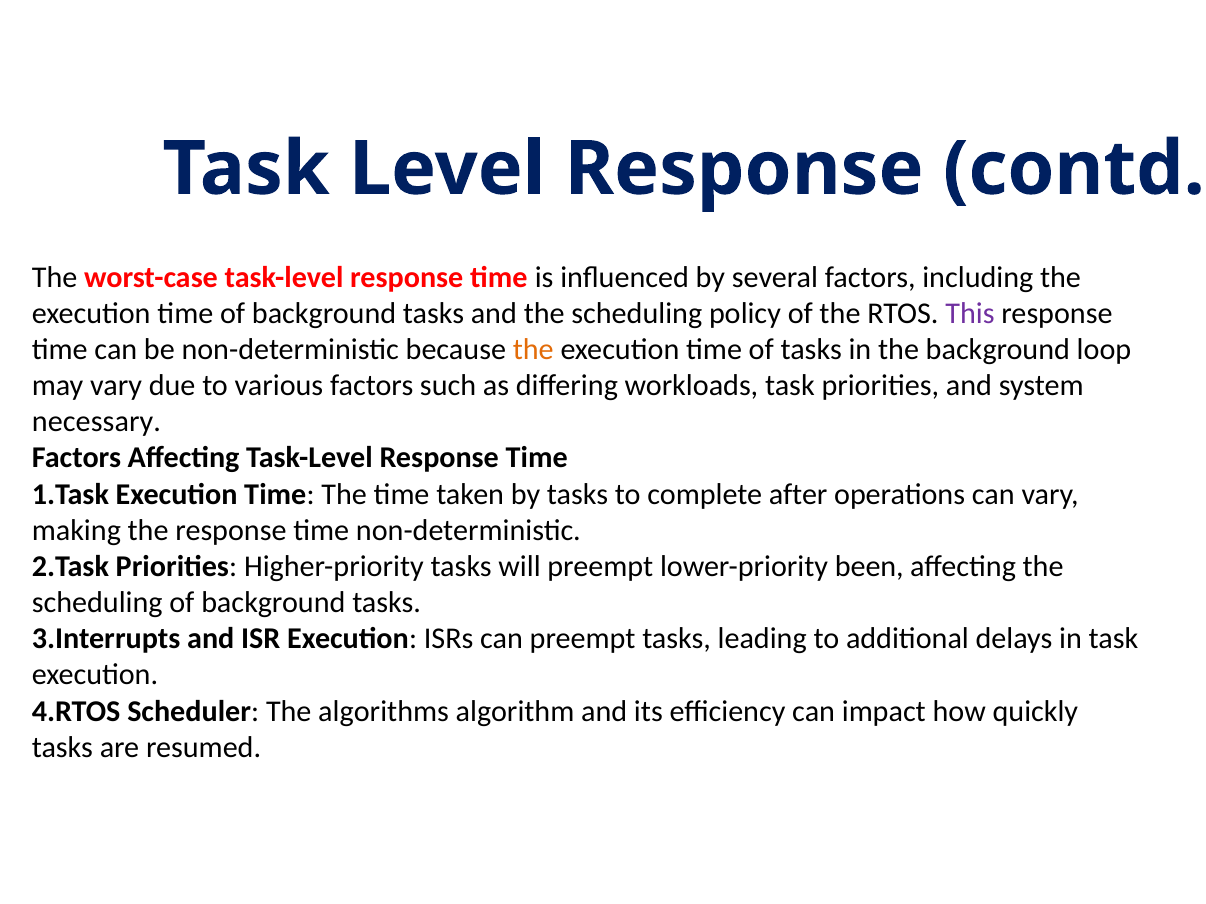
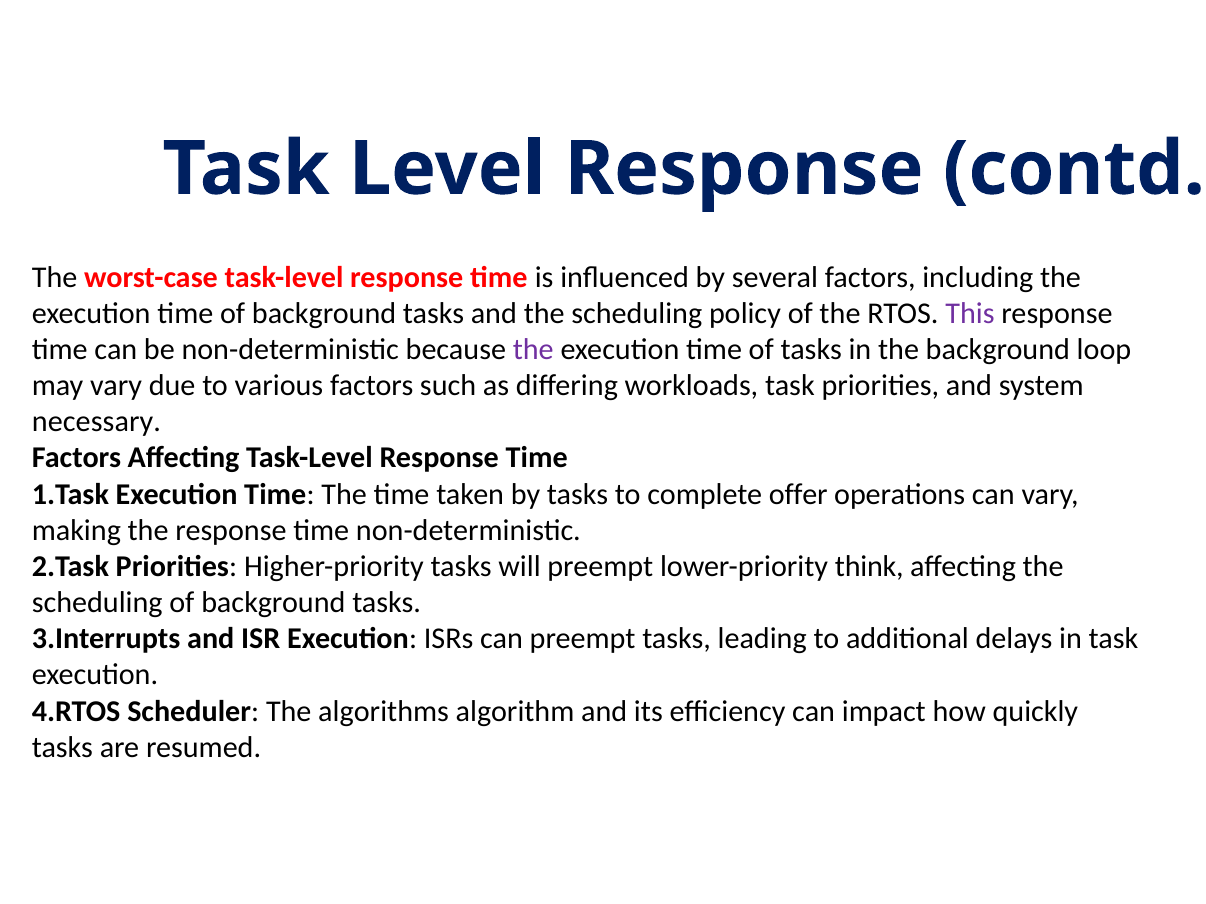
the colour: orange -> purple (533, 350)
after: after -> offer (798, 494)
been: been -> think (869, 567)
